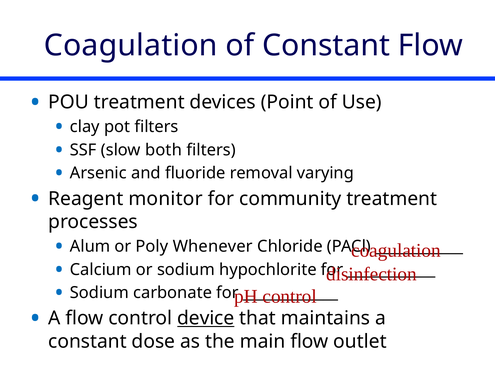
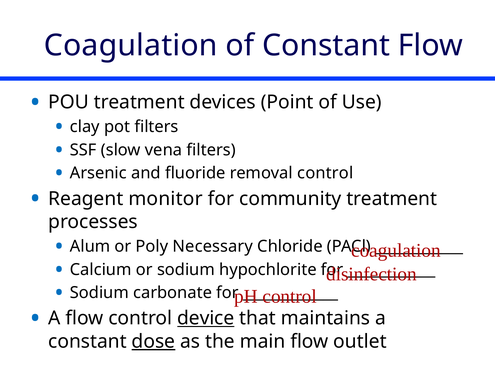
both: both -> vena (164, 150)
removal varying: varying -> control (325, 173)
Whenever: Whenever -> Necessary (213, 246)
dose underline: none -> present (153, 341)
